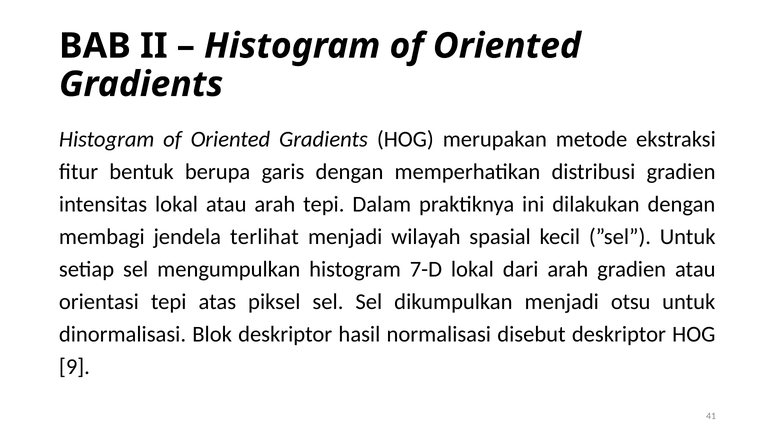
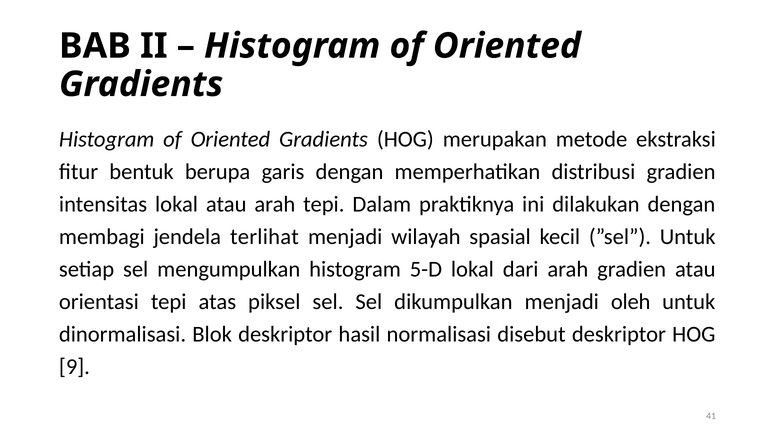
7-D: 7-D -> 5-D (426, 269)
otsu: otsu -> oleh (631, 302)
